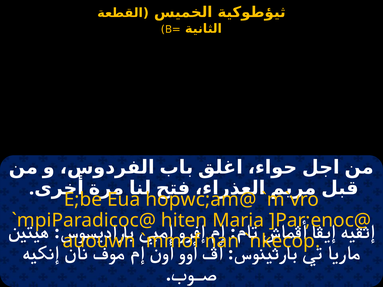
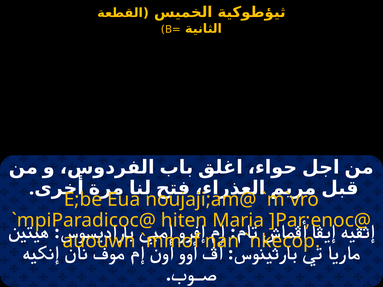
hopwc;am@: hopwc;am@ -> noujaji;am@ (201, 200)
